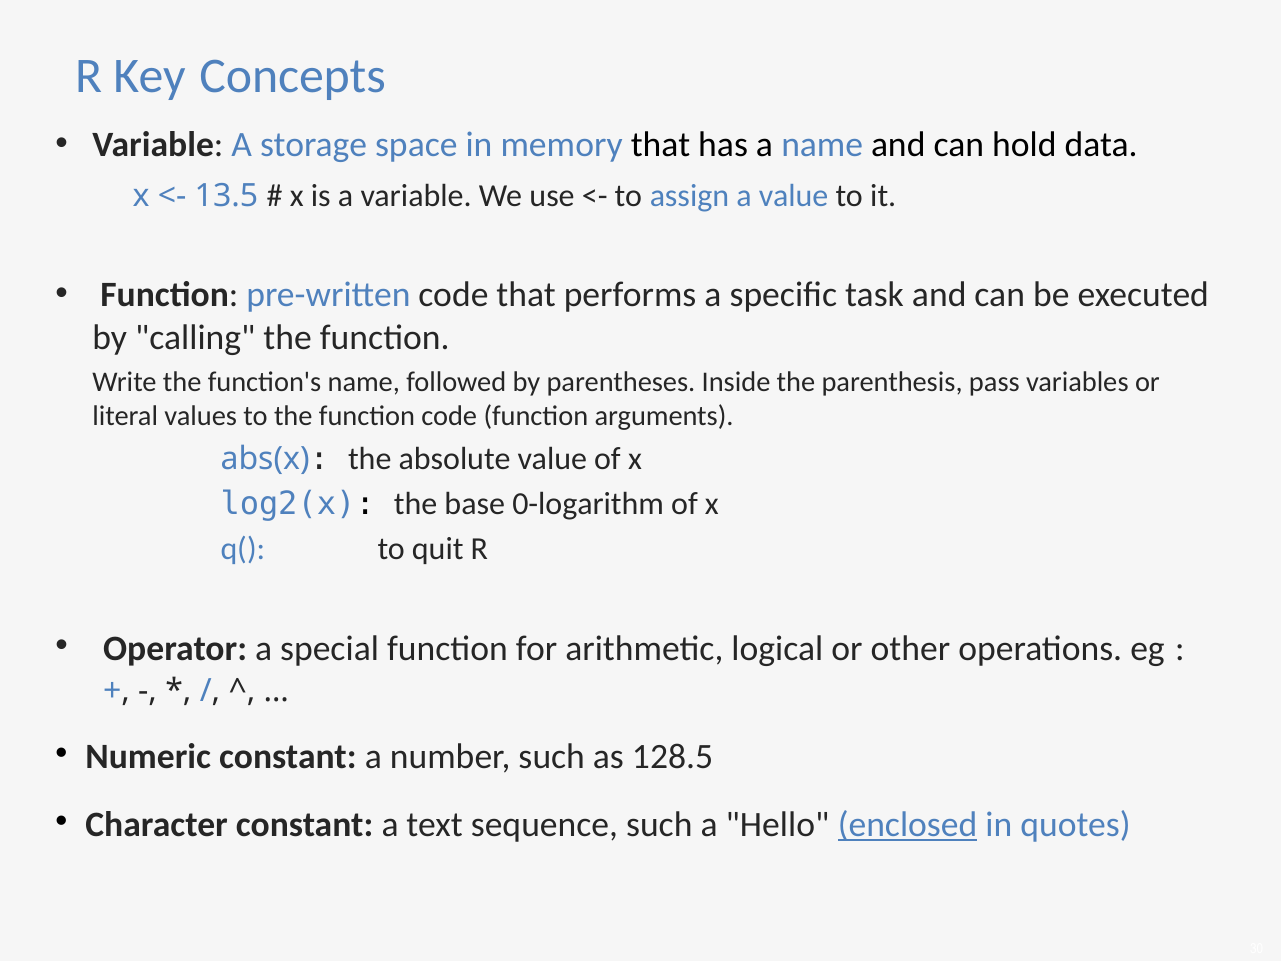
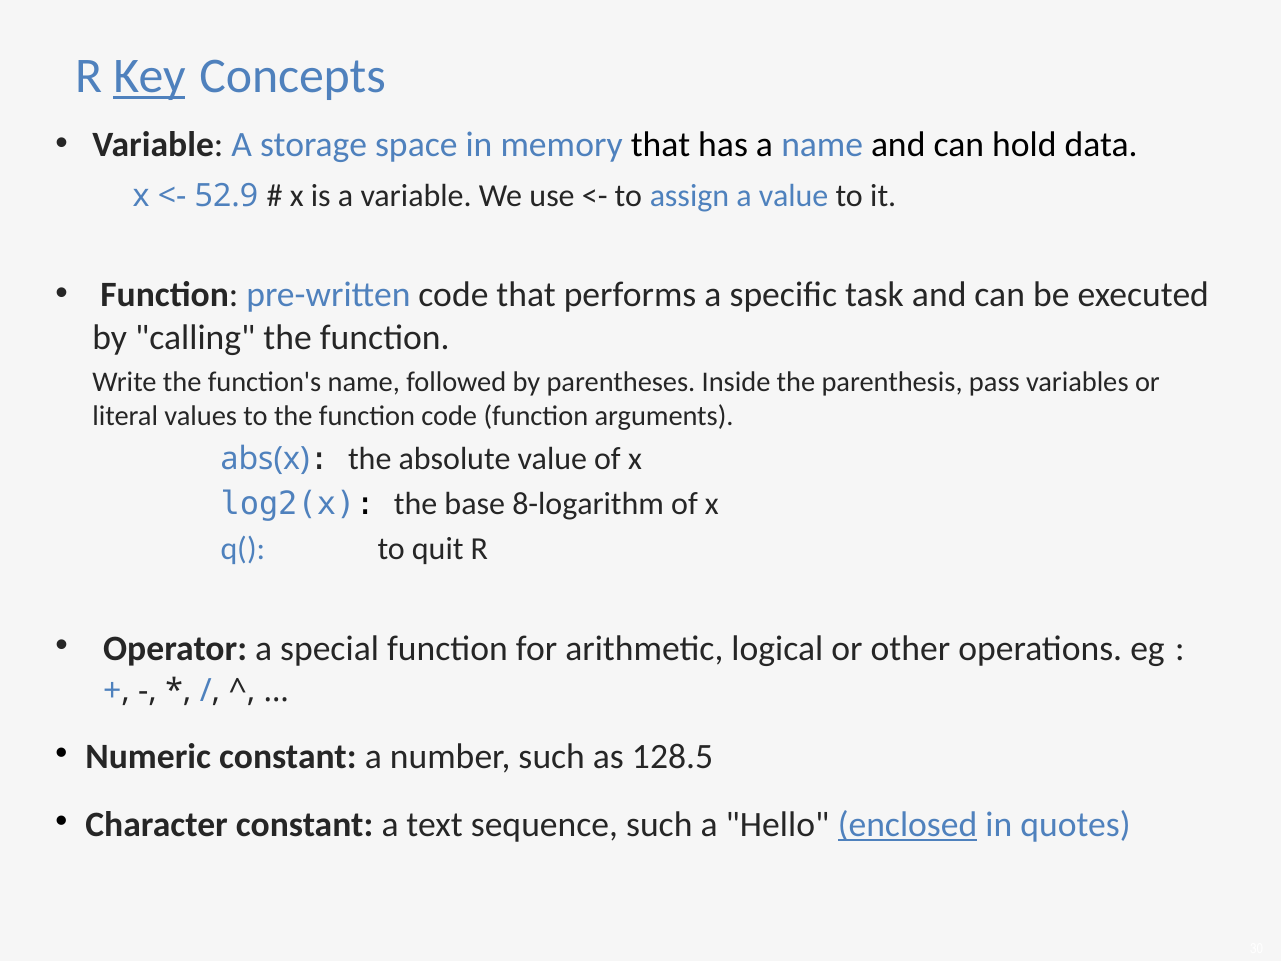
Key underline: none -> present (149, 76)
13.5: 13.5 -> 52.9 (226, 196)
0-logarithm: 0-logarithm -> 8-logarithm (588, 504)
